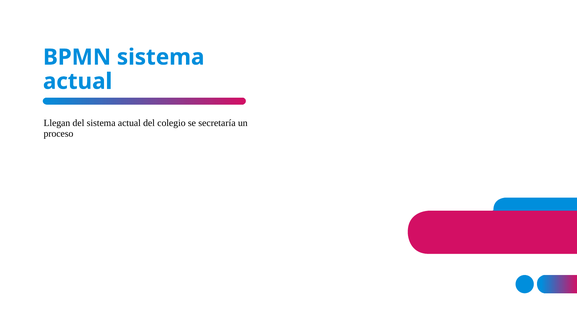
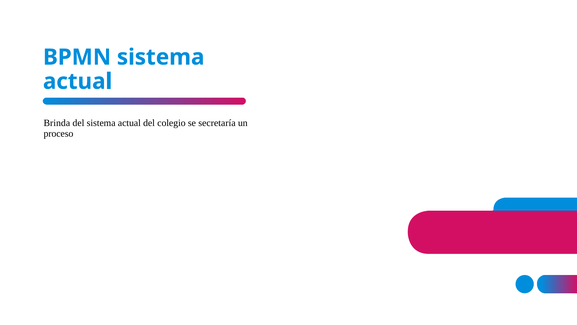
Llegan: Llegan -> Brinda (57, 123)
